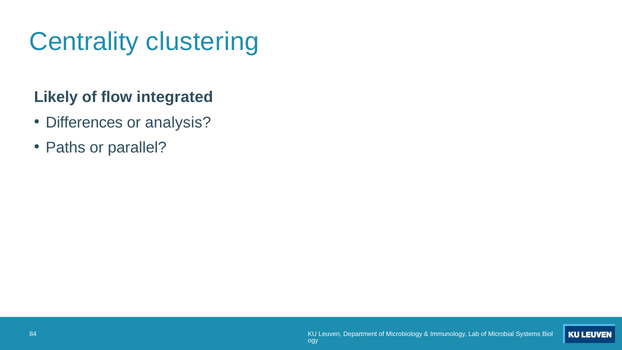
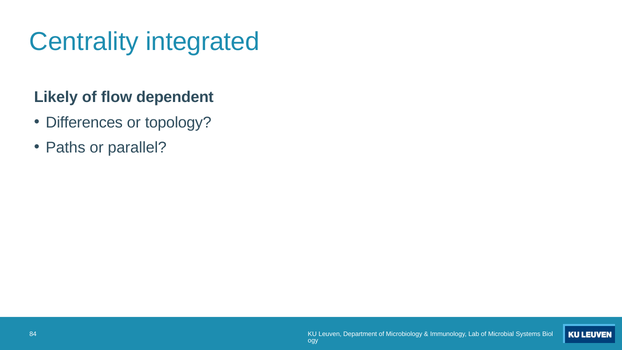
clustering: clustering -> integrated (203, 42)
integrated: integrated -> dependent (175, 97)
analysis: analysis -> topology (178, 122)
